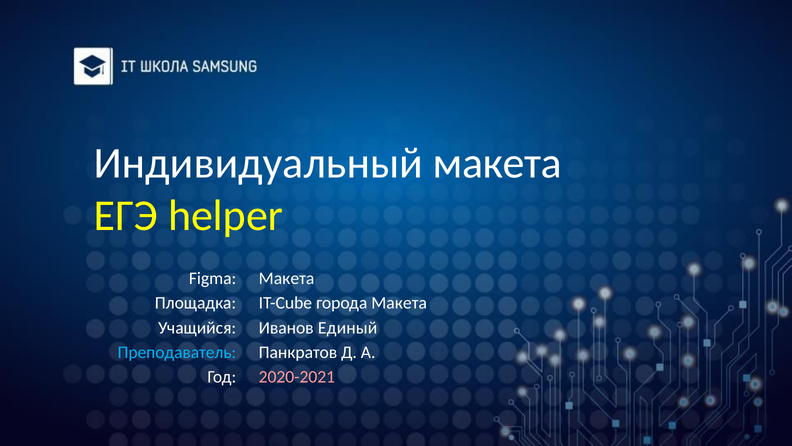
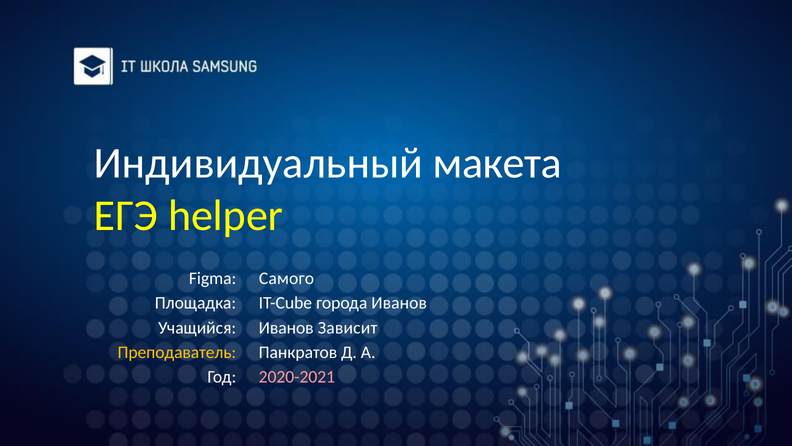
Макета: Макета -> Самого (286, 278)
города Макета: Макета -> Иванов (399, 303)
Единый: Единый -> Зависит (348, 327)
Преподаватель colour: light blue -> yellow (177, 352)
